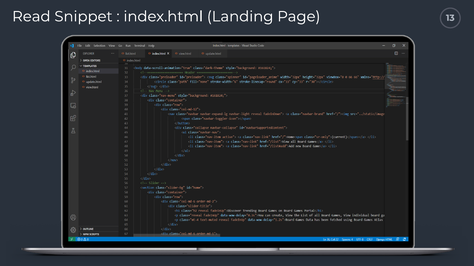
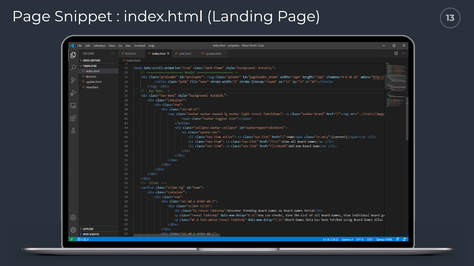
Read: Read -> Page (31, 17)
